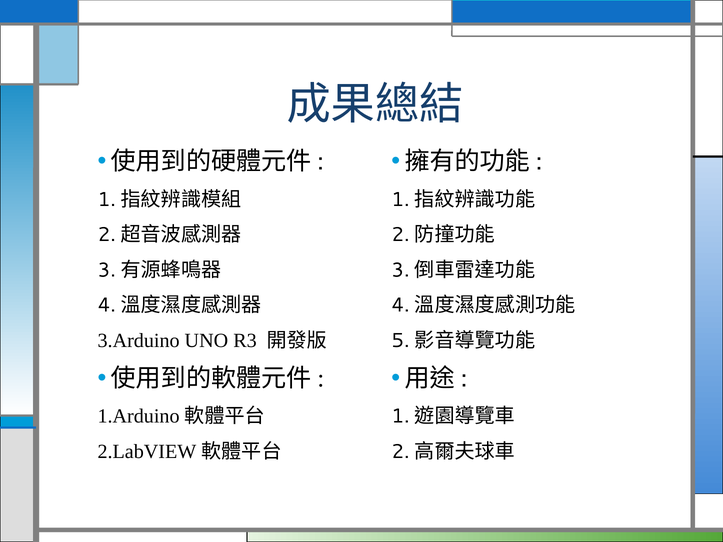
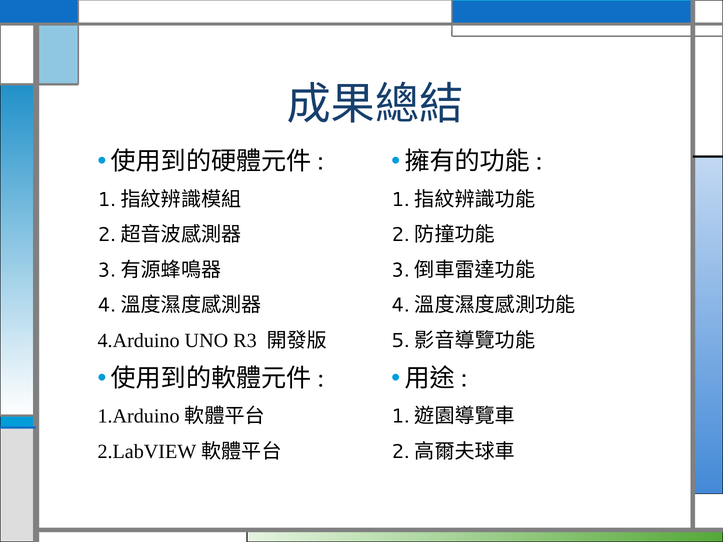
3.Arduino: 3.Arduino -> 4.Arduino (139, 341)
